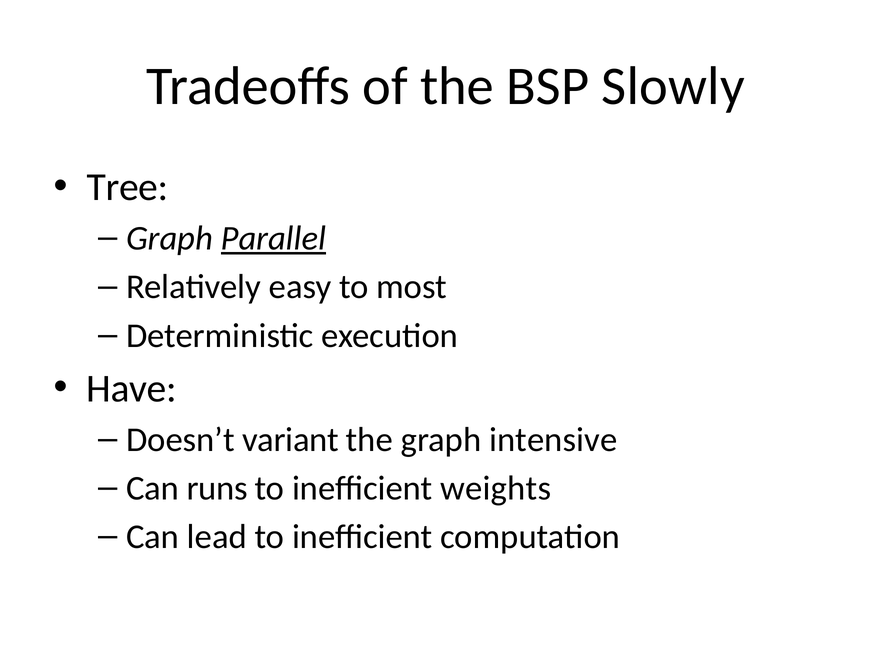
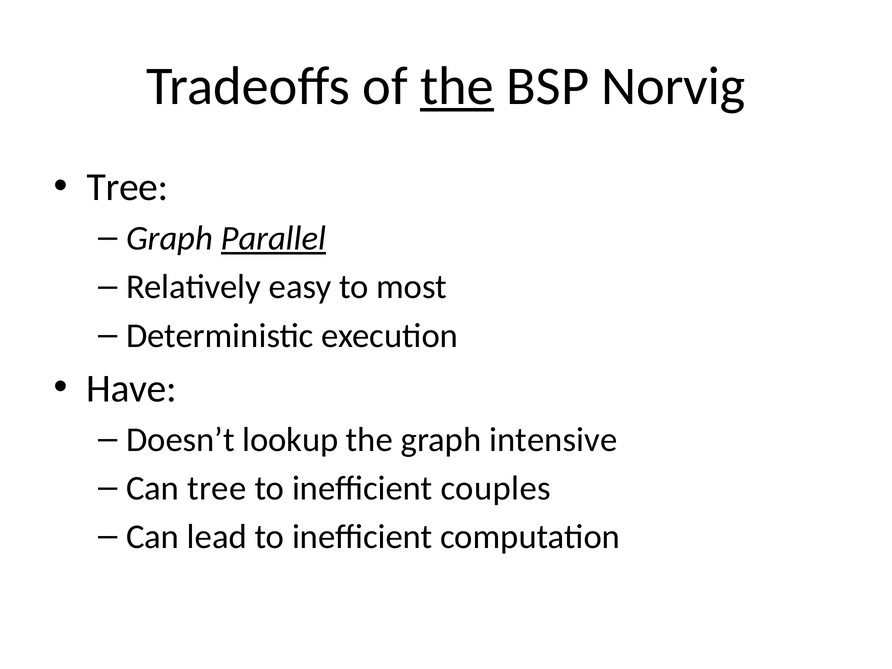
the underline: none -> present (457, 86)
Slowly: Slowly -> Norvig (673, 86)
variant: variant -> lookup (290, 440)
Can runs: runs -> tree (217, 488)
weights: weights -> couples (496, 488)
